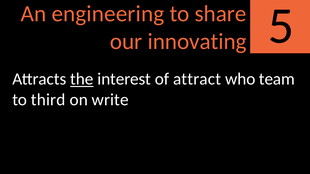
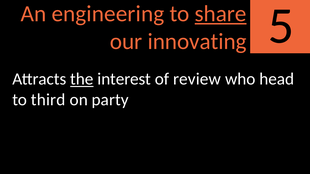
share underline: none -> present (221, 14)
attract: attract -> review (197, 79)
team: team -> head (277, 79)
write: write -> party (110, 100)
